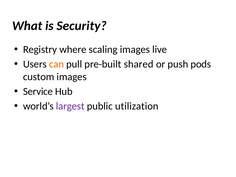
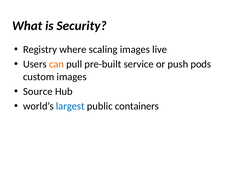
shared: shared -> service (139, 64)
Service: Service -> Source (38, 91)
largest colour: purple -> blue (70, 106)
utilization: utilization -> containers (137, 106)
